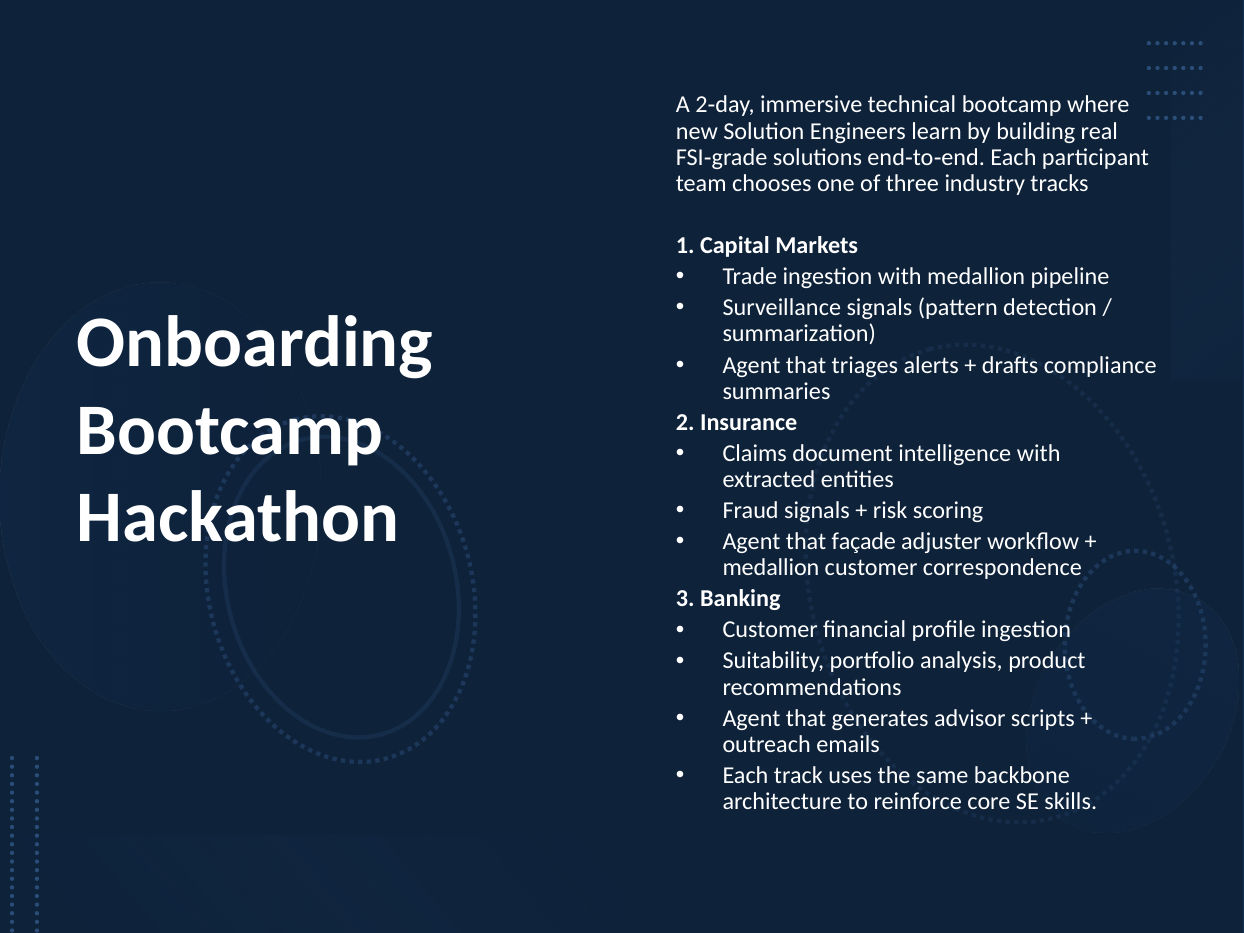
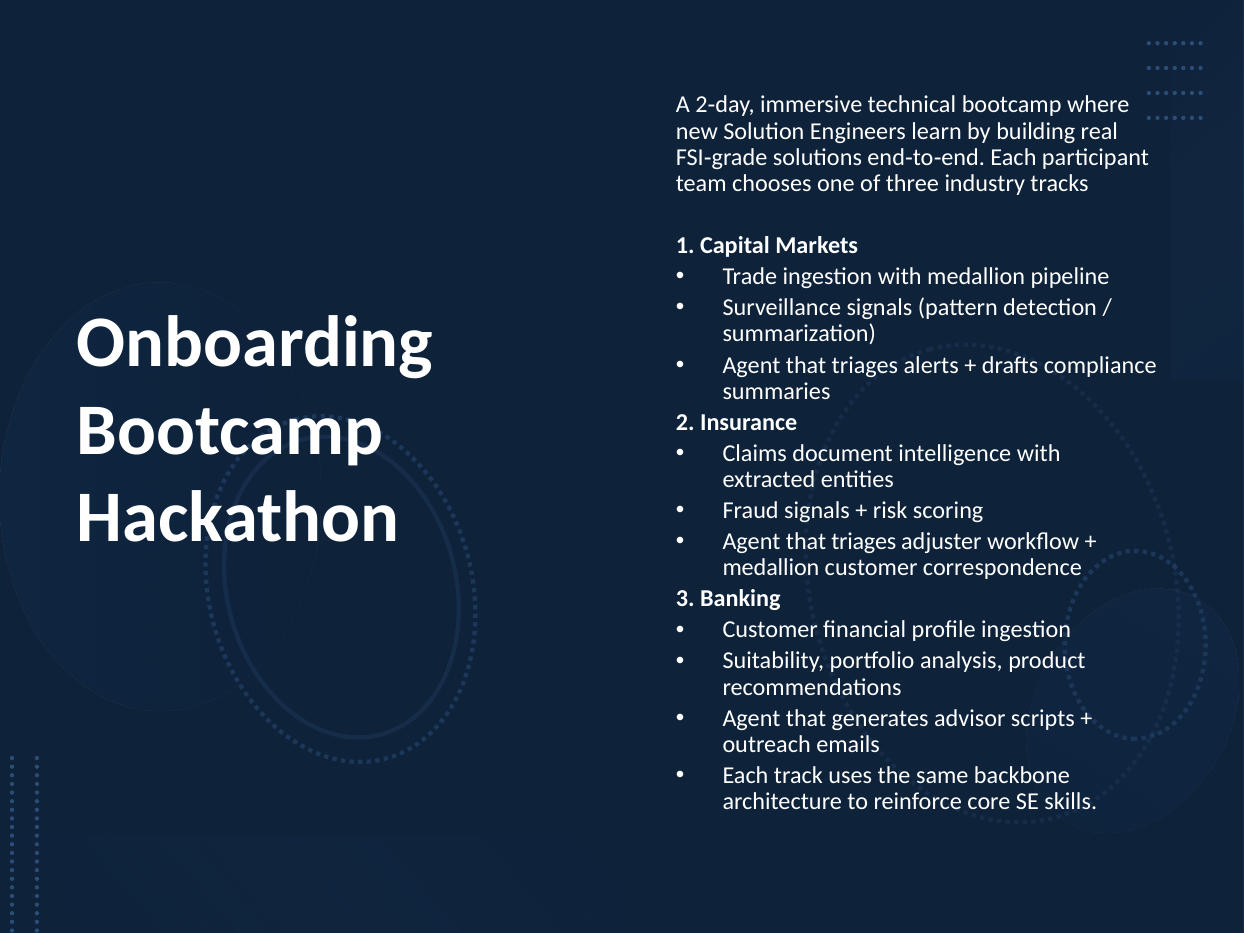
façade: façade -> triages (864, 542)
